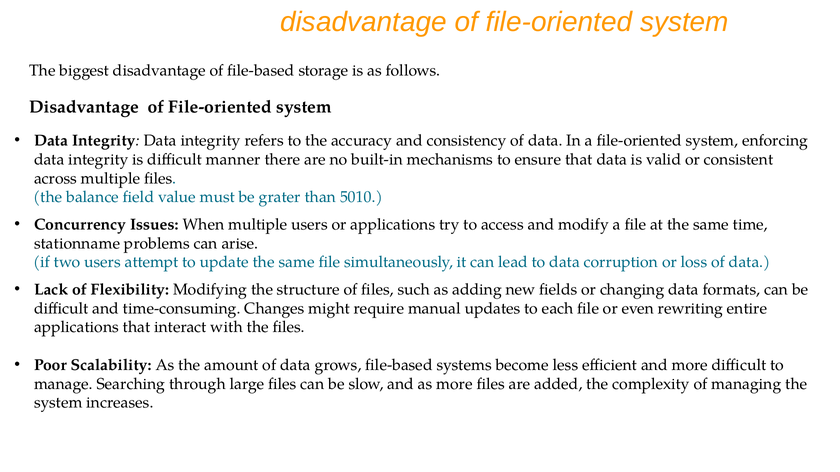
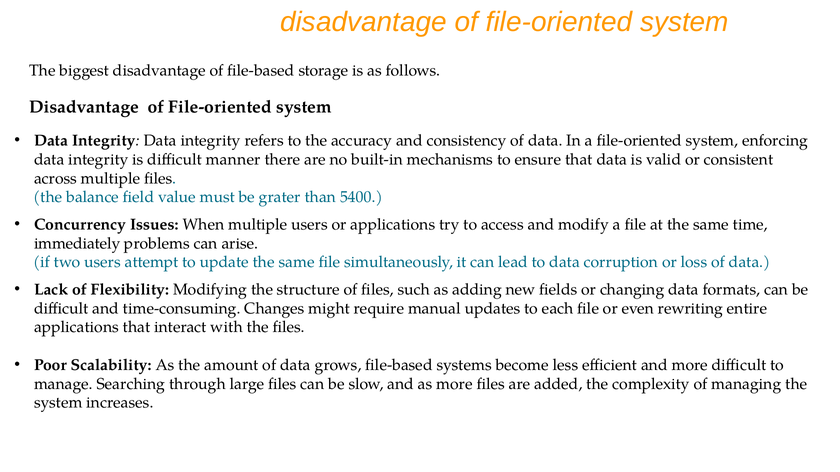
5010: 5010 -> 5400 (361, 197)
stationname: stationname -> immediately (77, 244)
